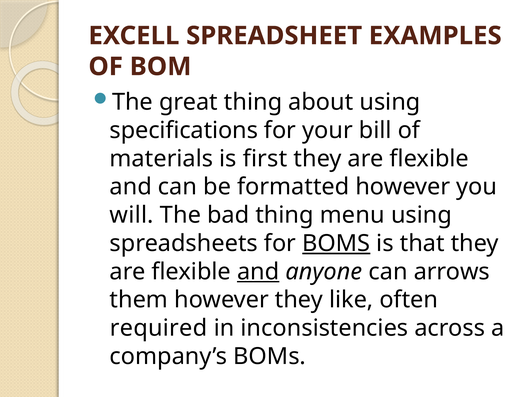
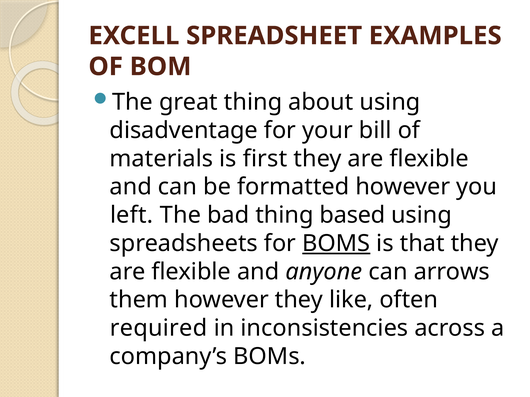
specifications: specifications -> disadventage (184, 131)
will: will -> left (132, 215)
menu: menu -> based (352, 215)
and underline: present -> none (258, 272)
